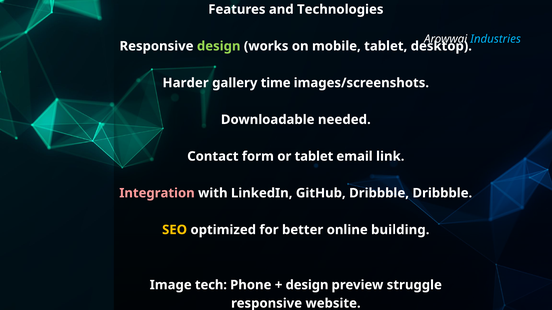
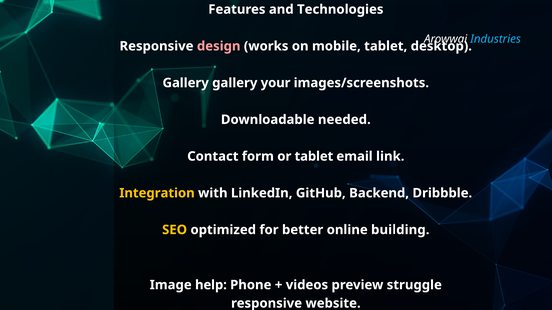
design colour: light green -> pink (219, 46)
Harder: Harder -> Gallery (186, 83)
time: time -> your (276, 83)
Integration colour: pink -> yellow (157, 193)
GitHub Dribbble: Dribbble -> Backend (379, 193)
tech: tech -> help (211, 285)
design: design -> videos (307, 285)
